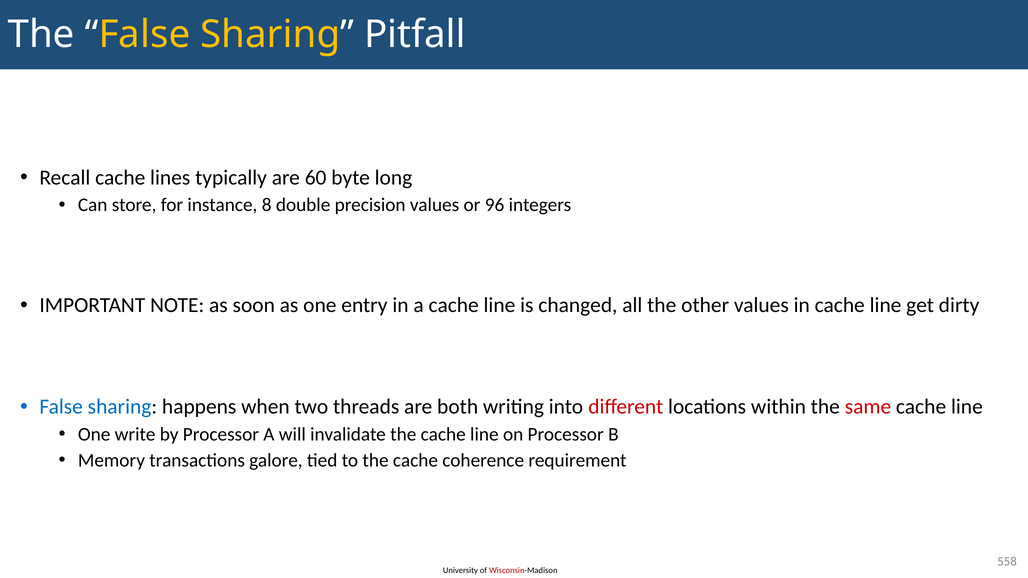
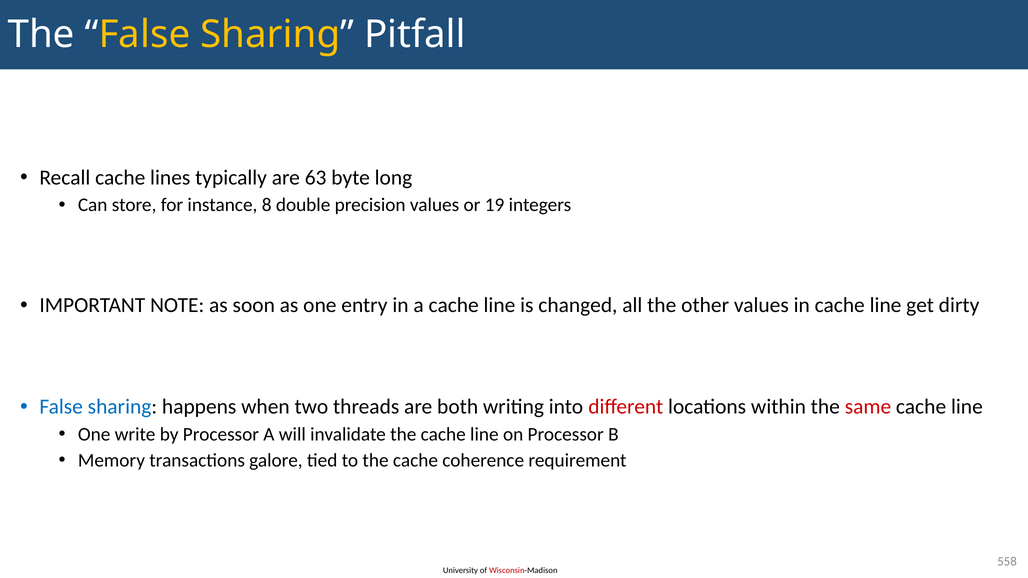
60: 60 -> 63 (316, 178)
96: 96 -> 19 (495, 205)
